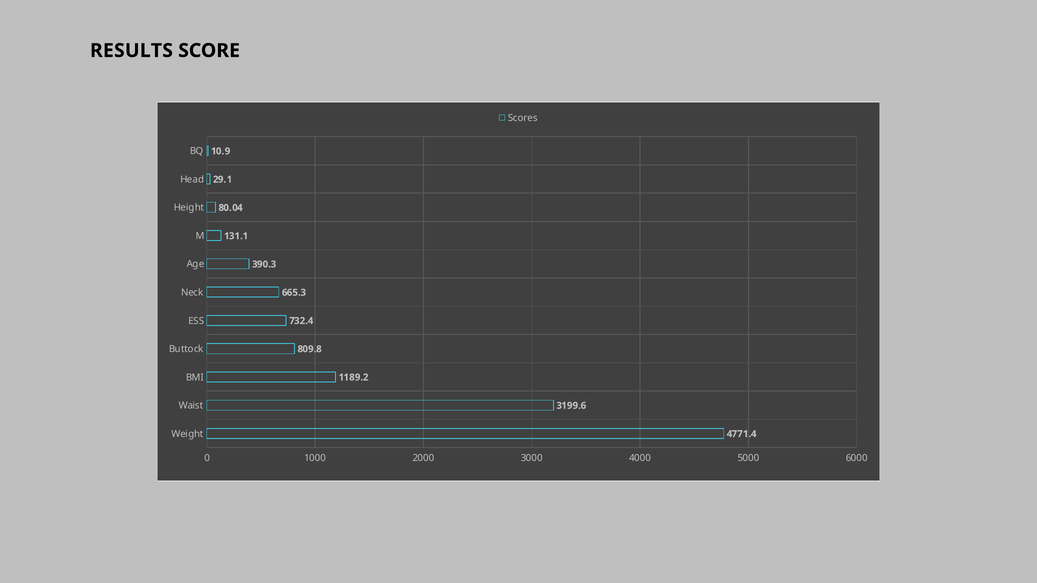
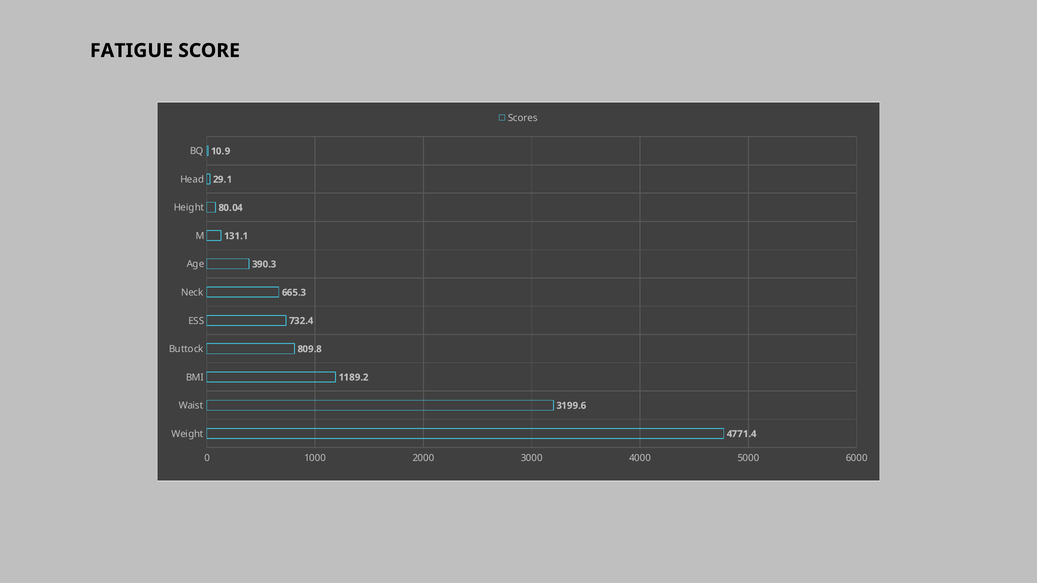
RESULTS: RESULTS -> FATIGUE (132, 51)
